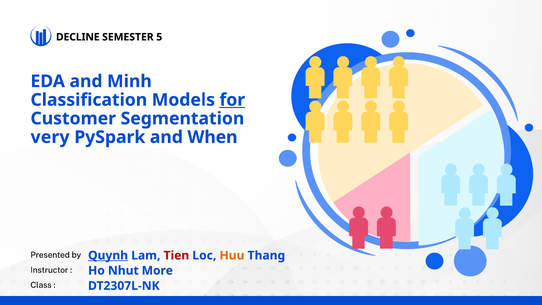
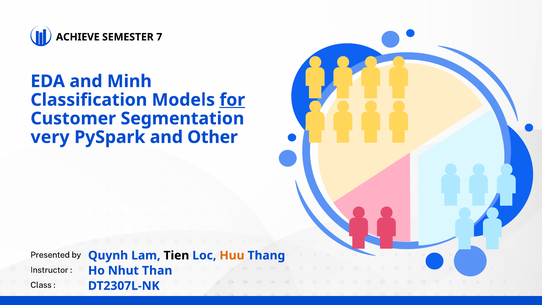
DECLINE: DECLINE -> ACHIEVE (78, 37)
5: 5 -> 7 (159, 37)
When: When -> Other (213, 137)
Quynh underline: present -> none (108, 255)
Tien colour: red -> black (176, 255)
More: More -> Than (157, 270)
